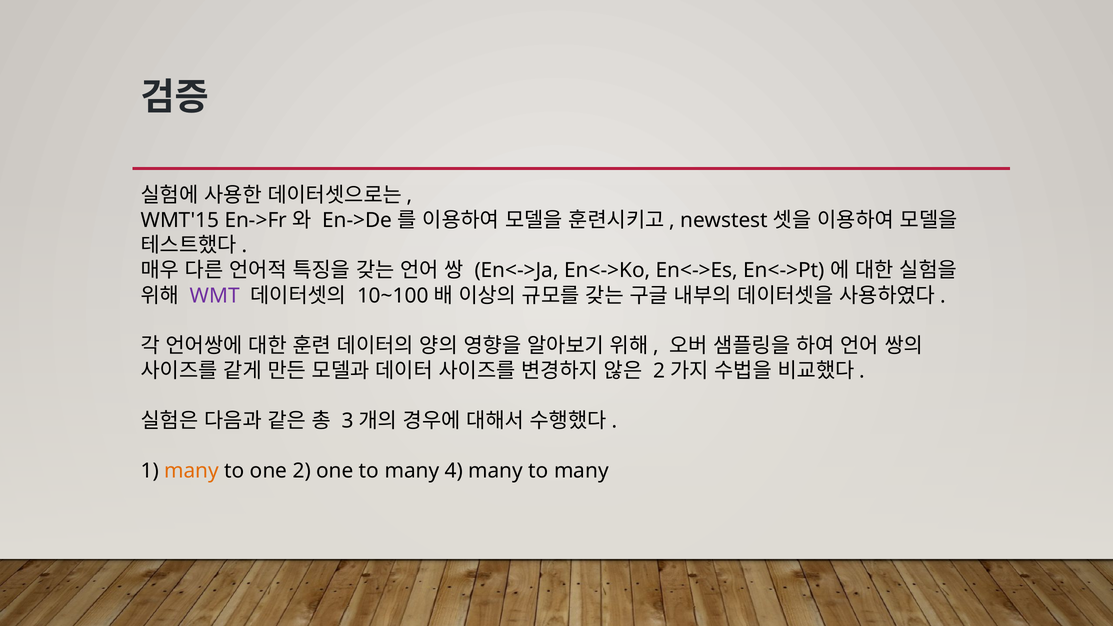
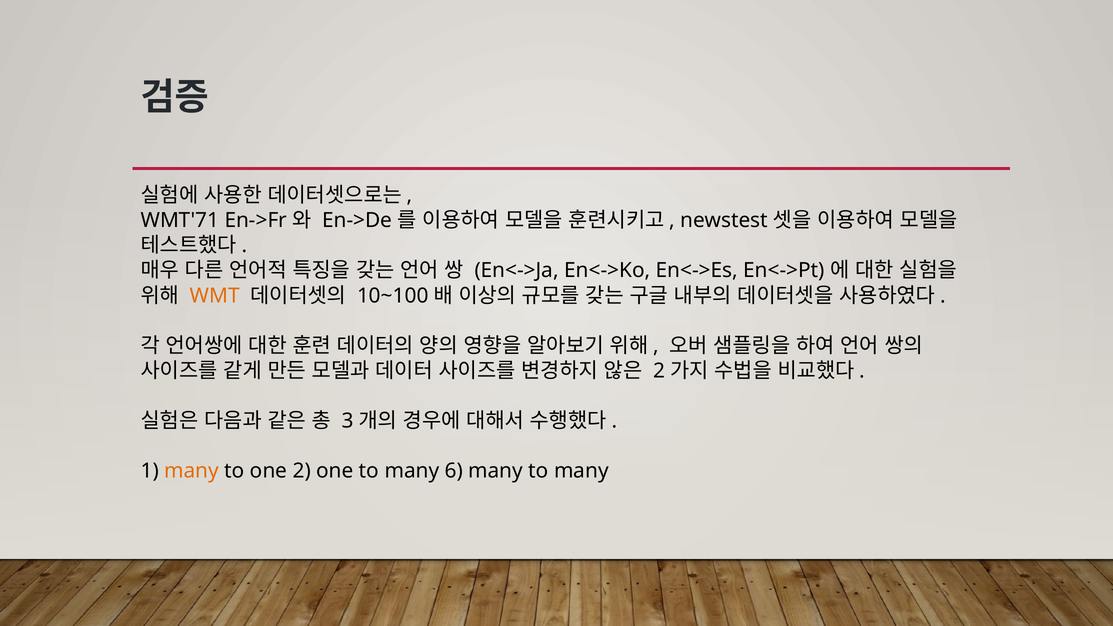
WMT'15: WMT'15 -> WMT'71 (180, 221)
WMT colour: purple -> orange (215, 296)
4: 4 -> 6 (454, 471)
